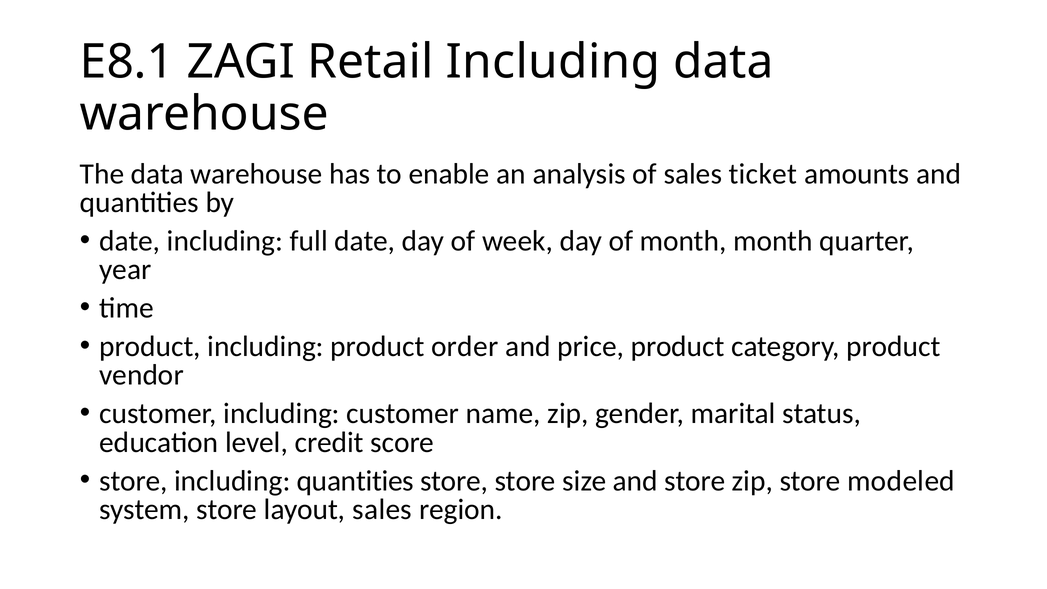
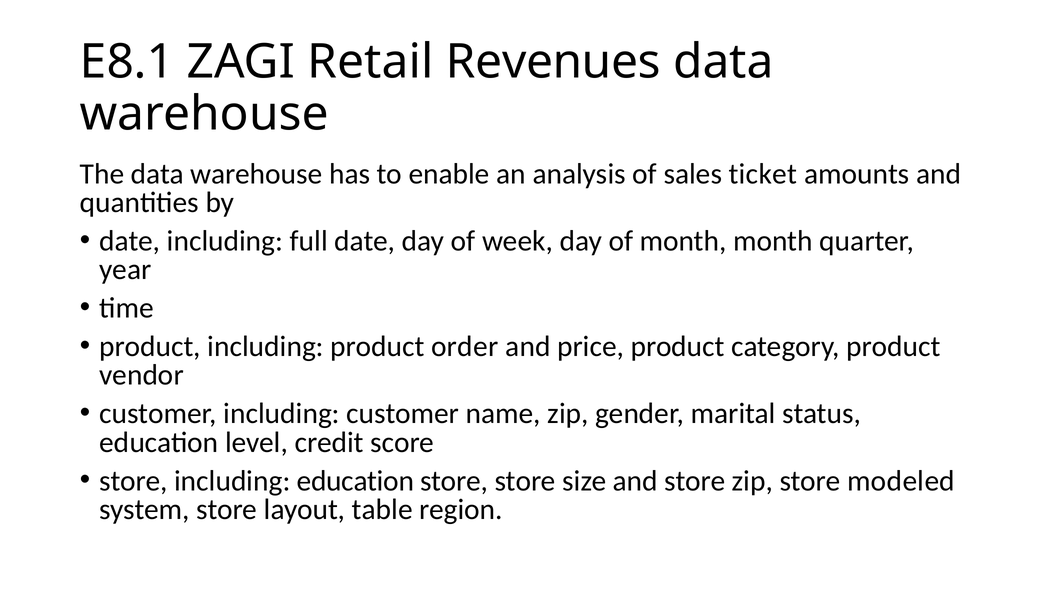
Retail Including: Including -> Revenues (553, 62)
including quantities: quantities -> education (355, 481)
layout sales: sales -> table (382, 509)
